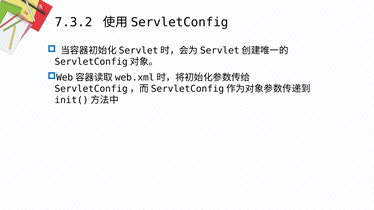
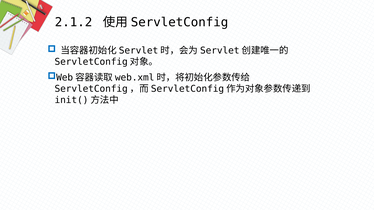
7.3.2: 7.3.2 -> 2.1.2 (74, 22)
